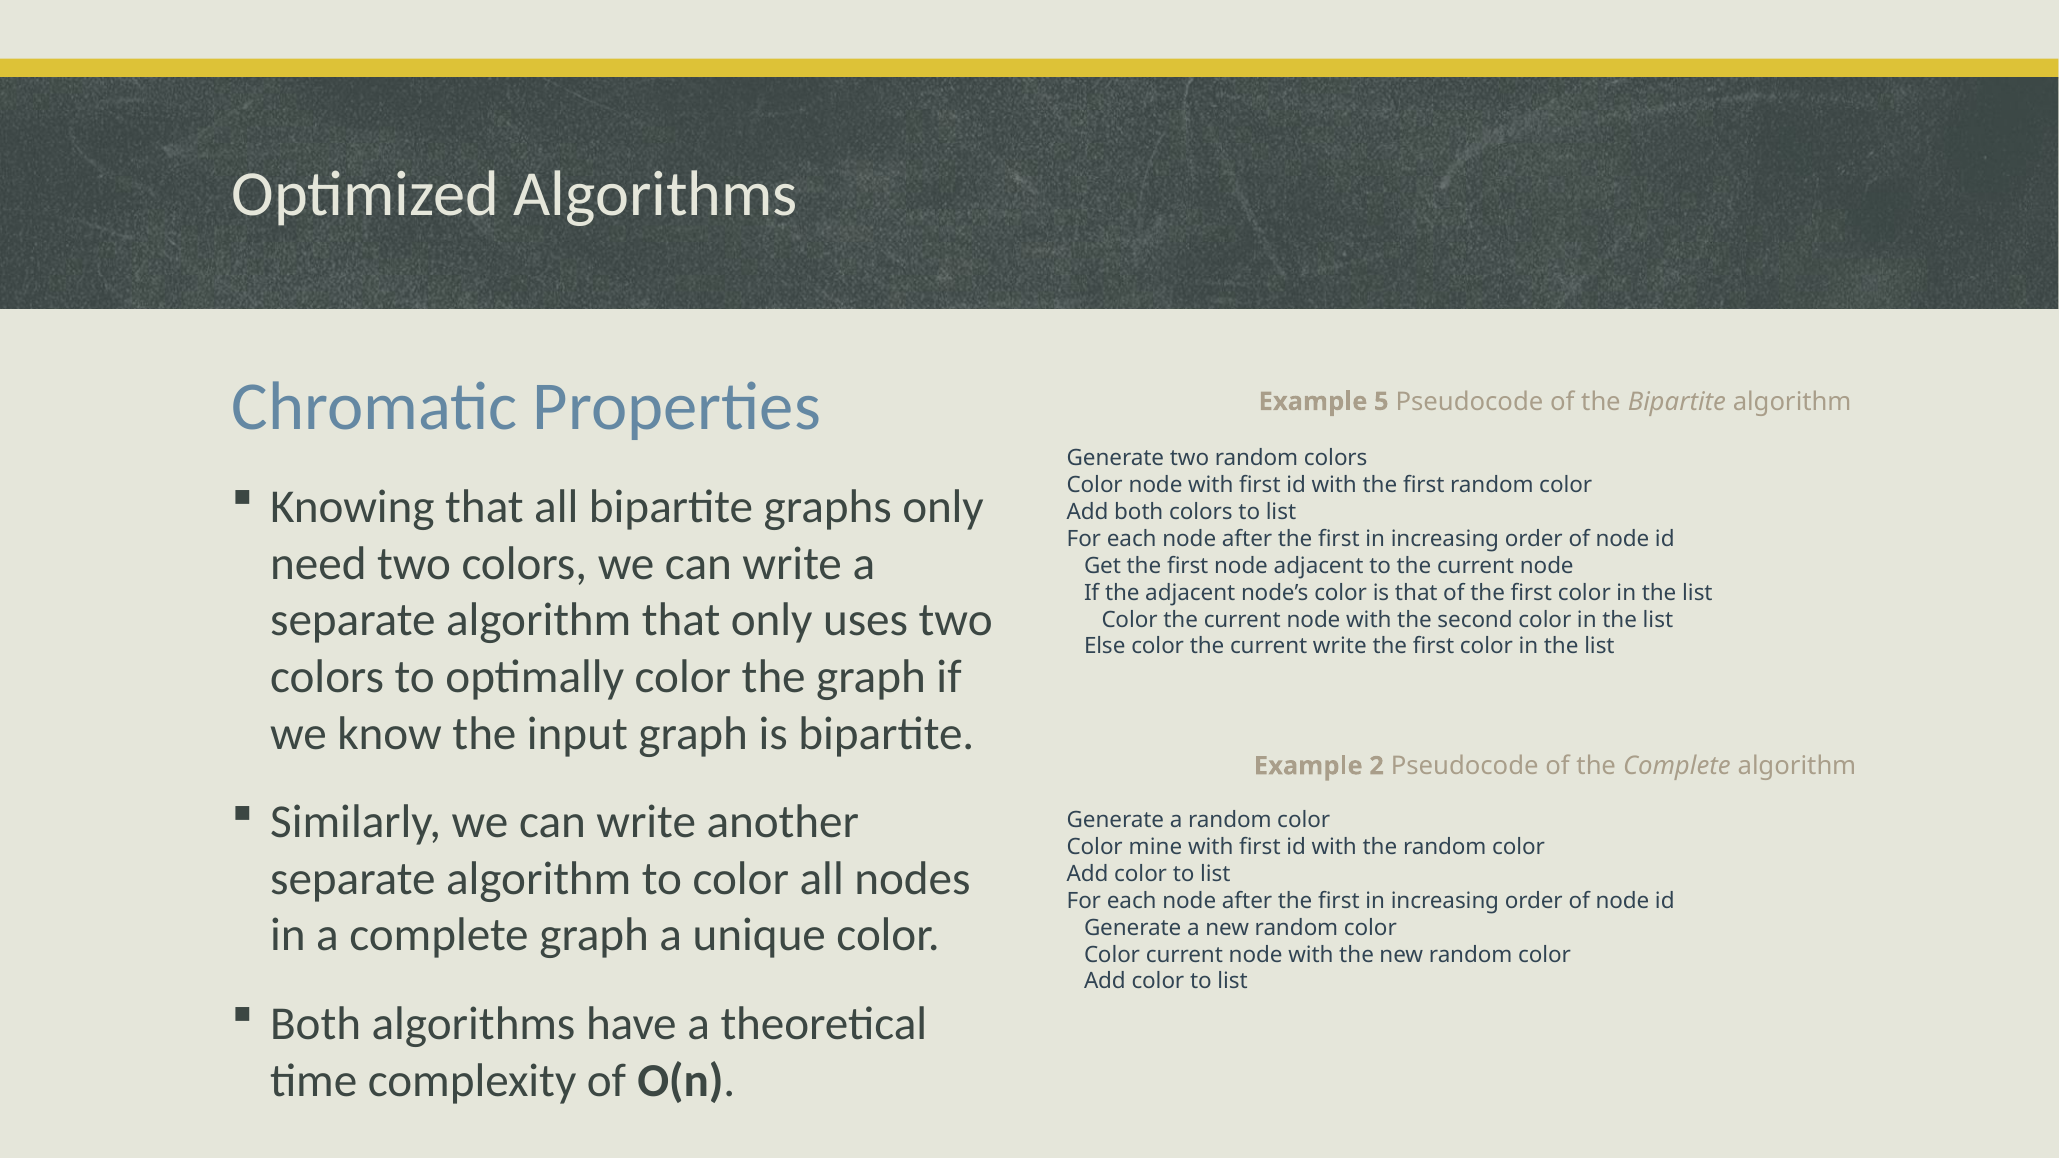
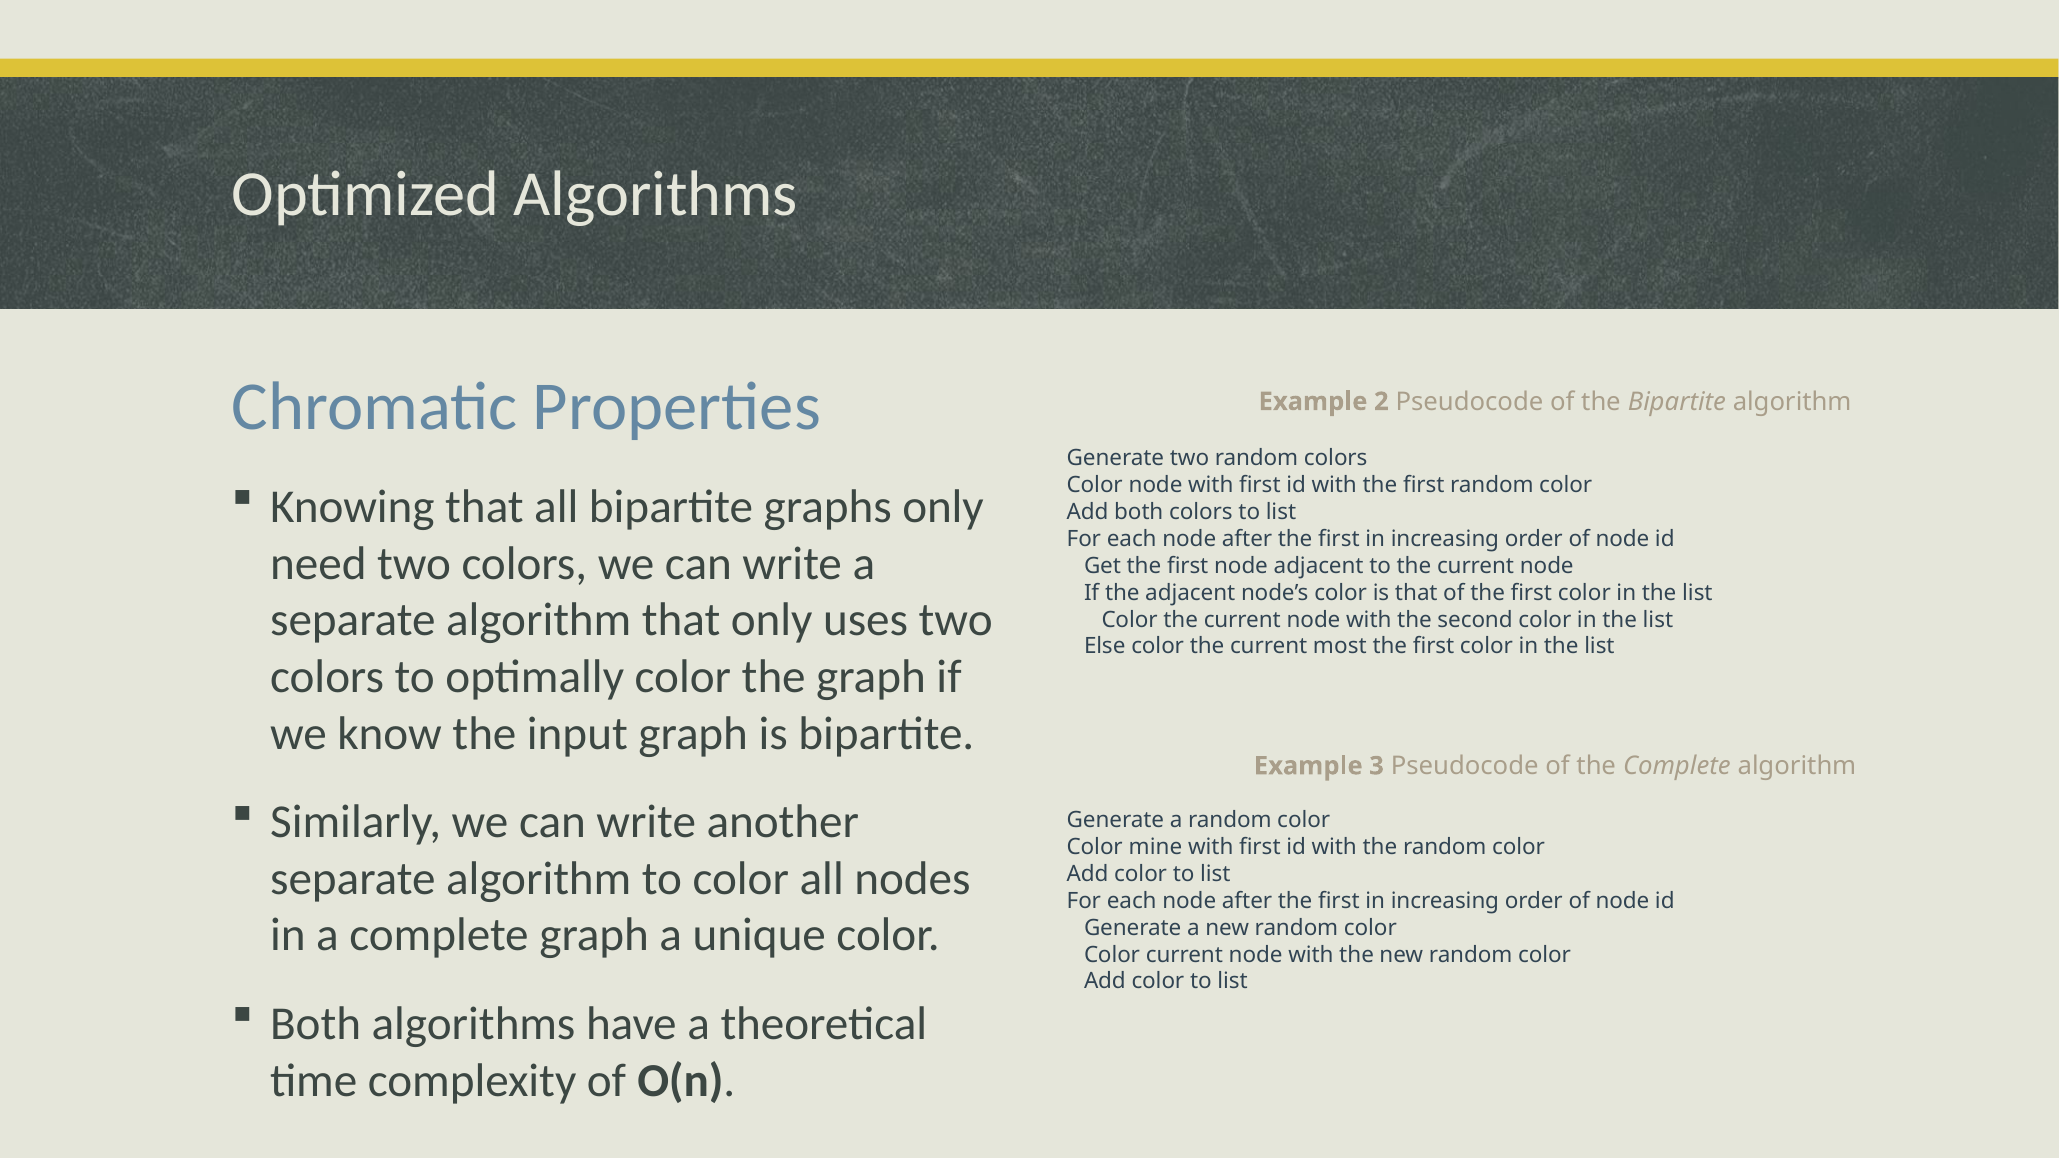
5: 5 -> 2 (1381, 402)
current write: write -> most (1340, 647)
2: 2 -> 3 (1377, 766)
